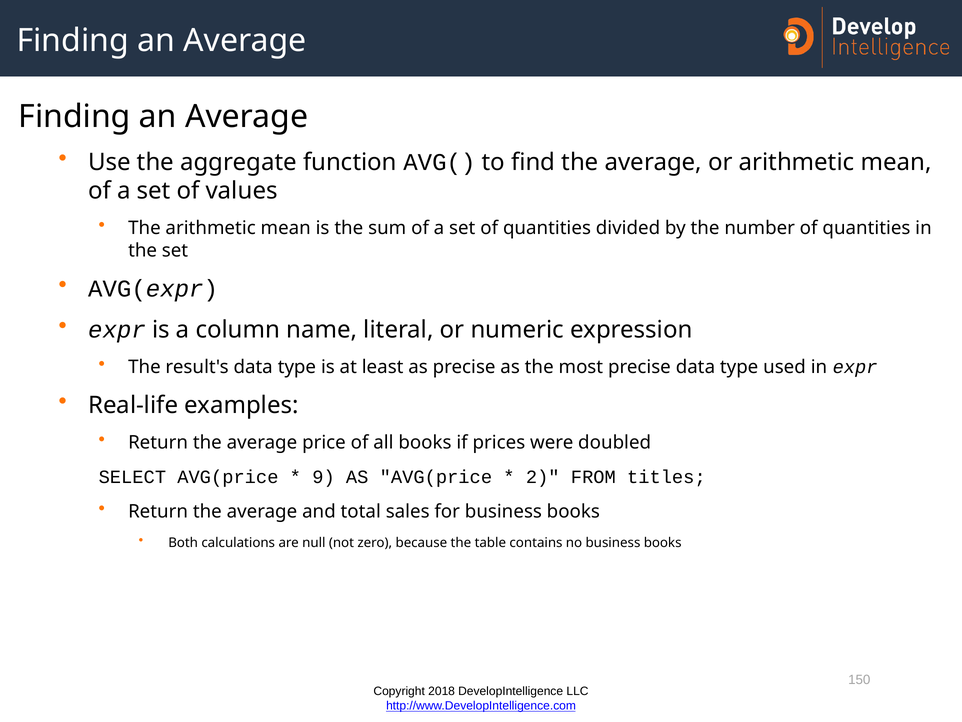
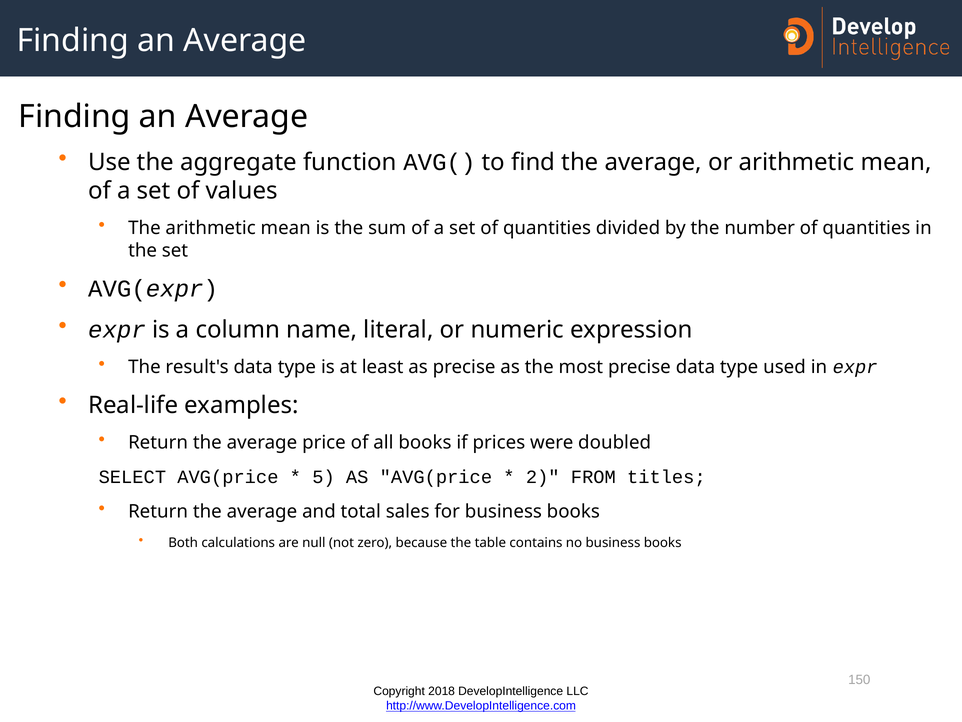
9: 9 -> 5 (324, 477)
